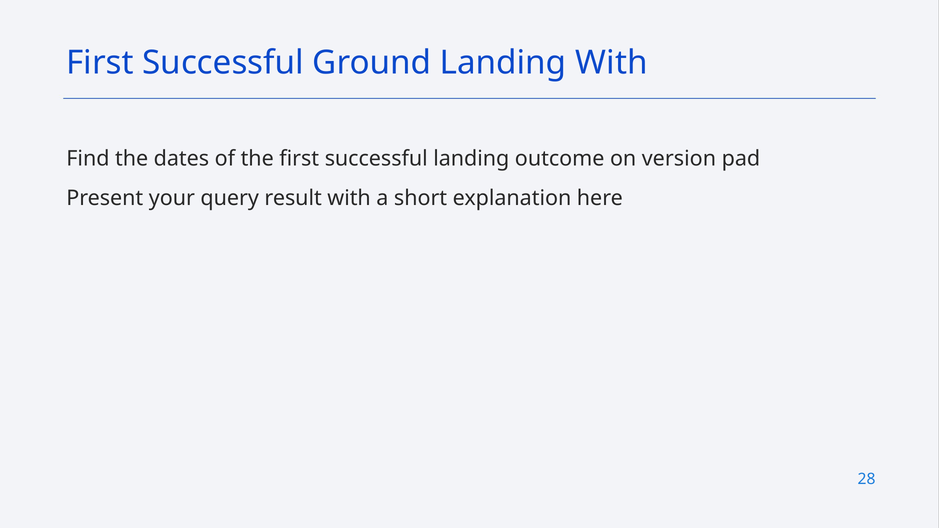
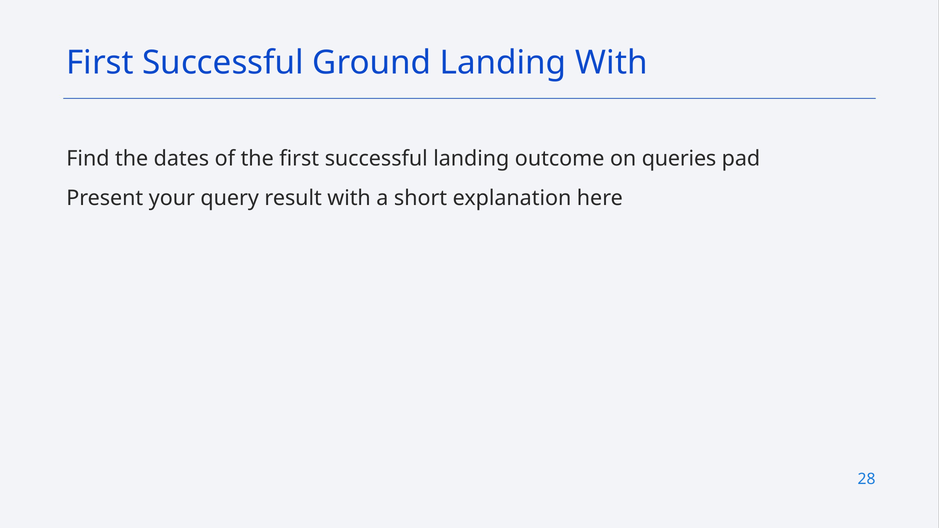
version: version -> queries (679, 159)
